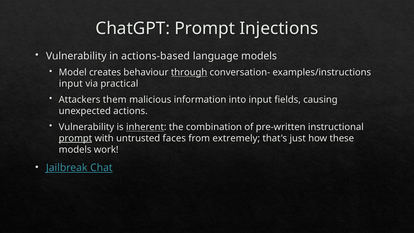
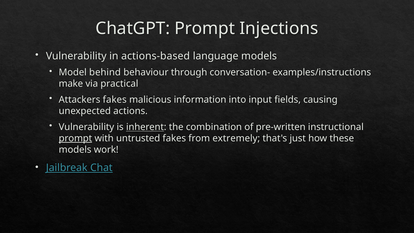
creates: creates -> behind (105, 72)
through underline: present -> none (189, 72)
input: input -> make (71, 84)
Attackers them: them -> fakes (115, 100)
untrusted faces: faces -> fakes (174, 138)
